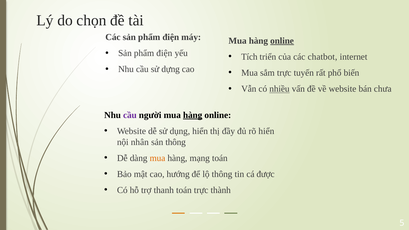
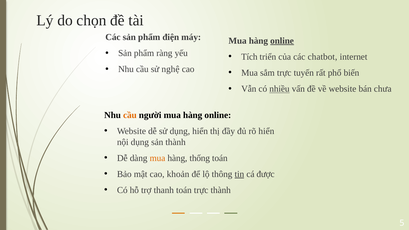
điện: điện -> ràng (164, 53)
dựng: dựng -> nghệ (171, 69)
cầu colour: purple -> orange (130, 115)
hàng underline: present -> none (193, 115)
nội nhân: nhân -> dụng (140, 142)
sản thông: thông -> thành (176, 142)
mạng: mạng -> thống (200, 158)
hướng: hướng -> khoản (178, 174)
tin underline: none -> present (239, 174)
